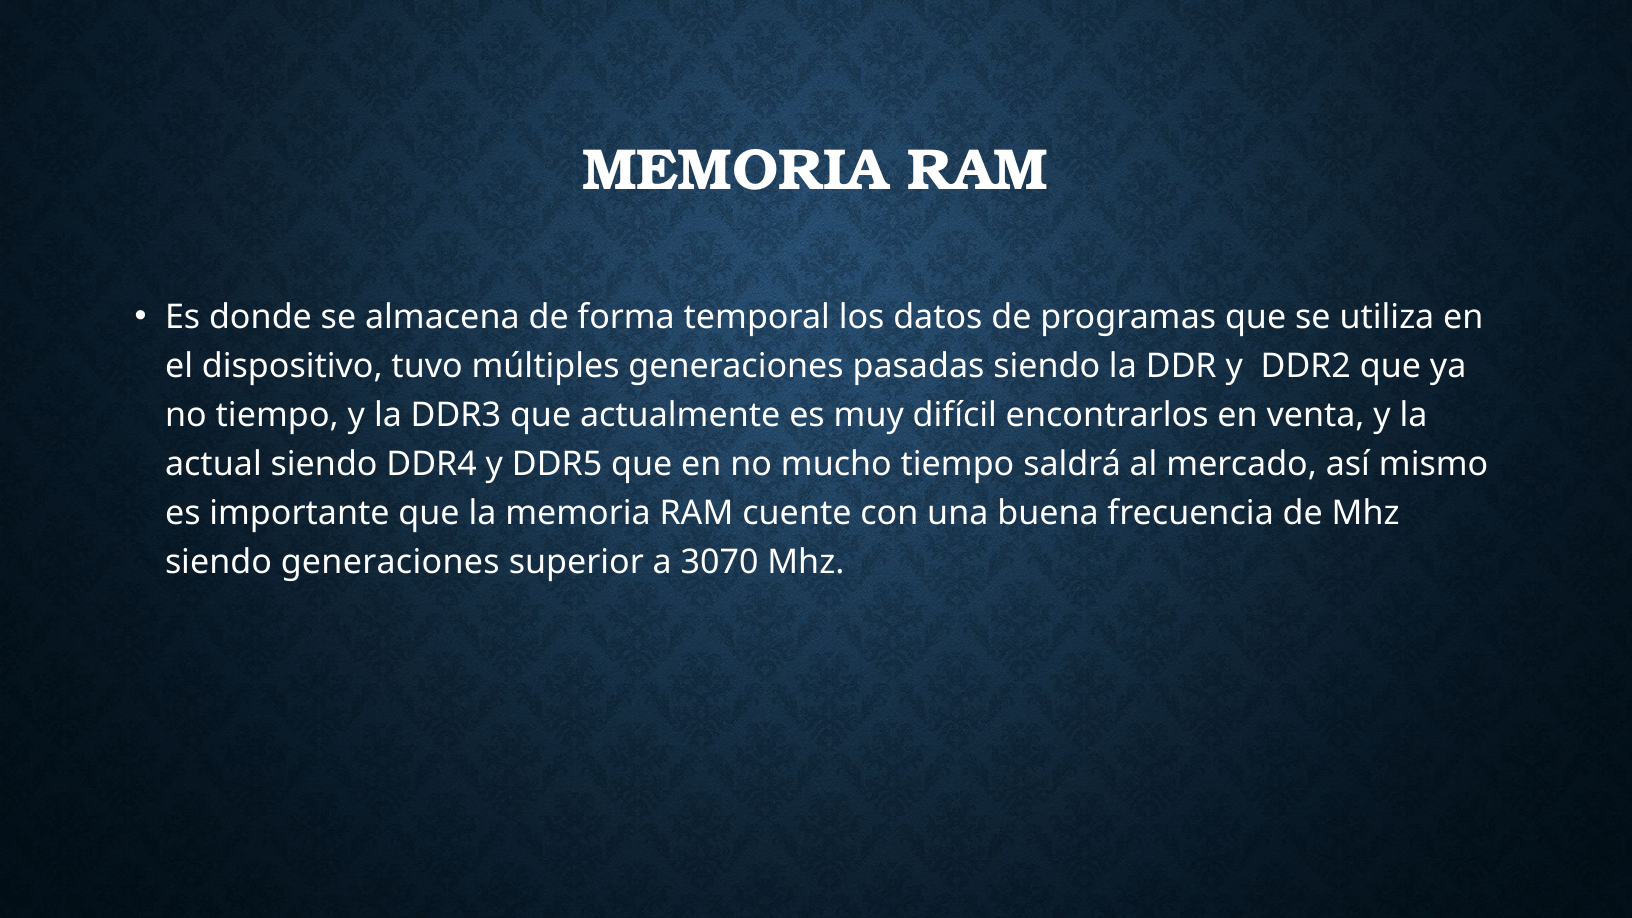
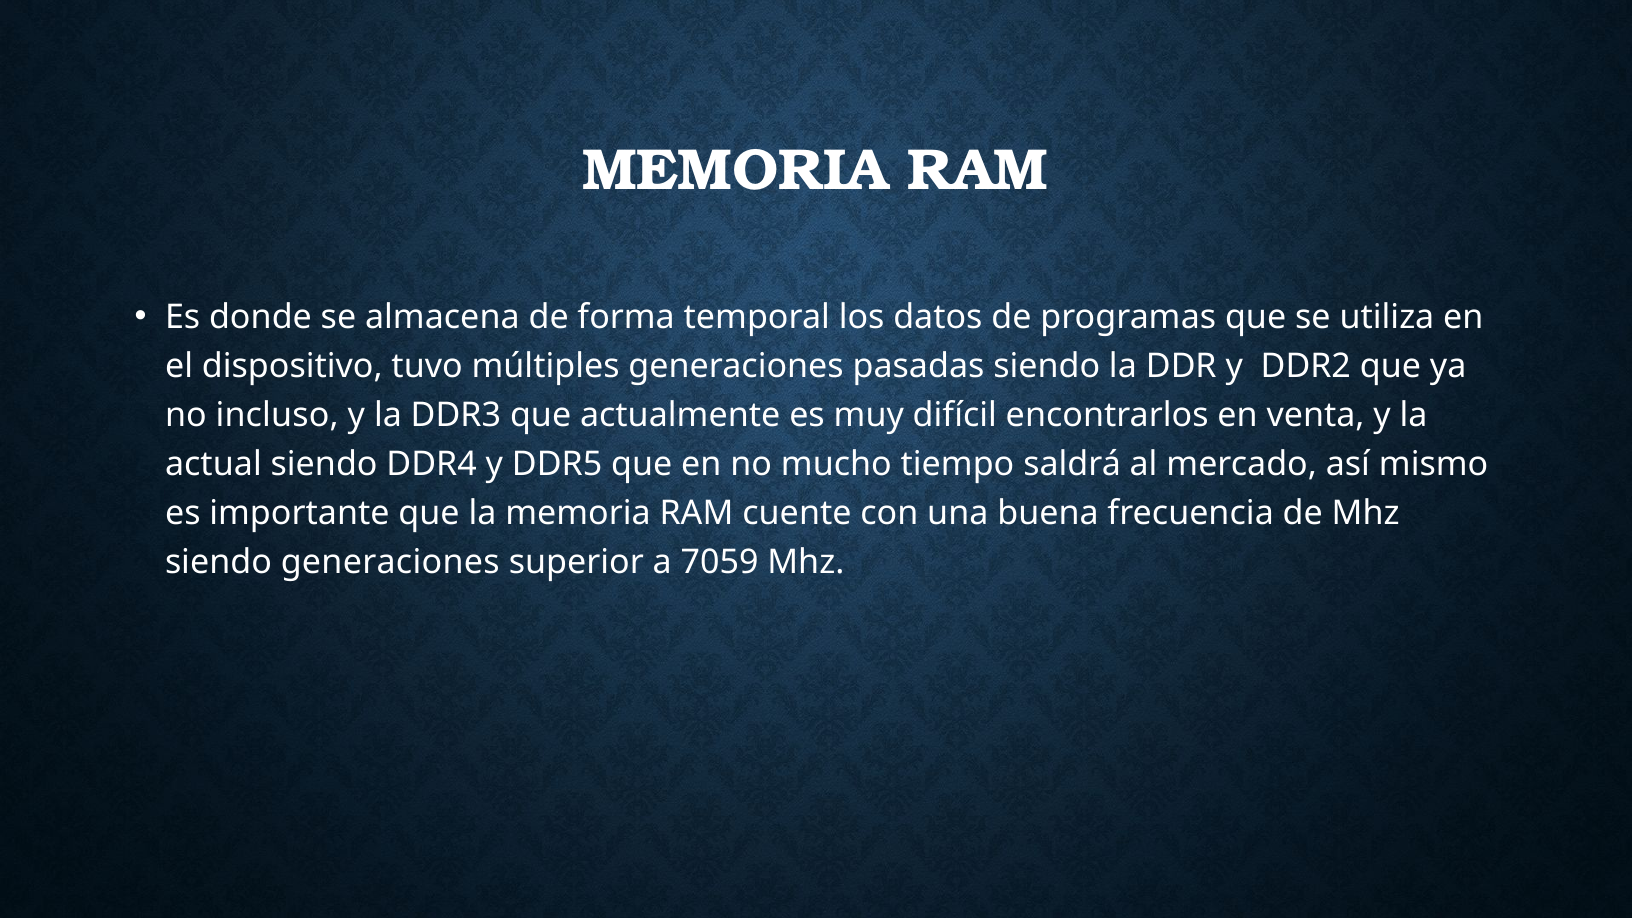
no tiempo: tiempo -> incluso (277, 416)
3070: 3070 -> 7059 (720, 562)
